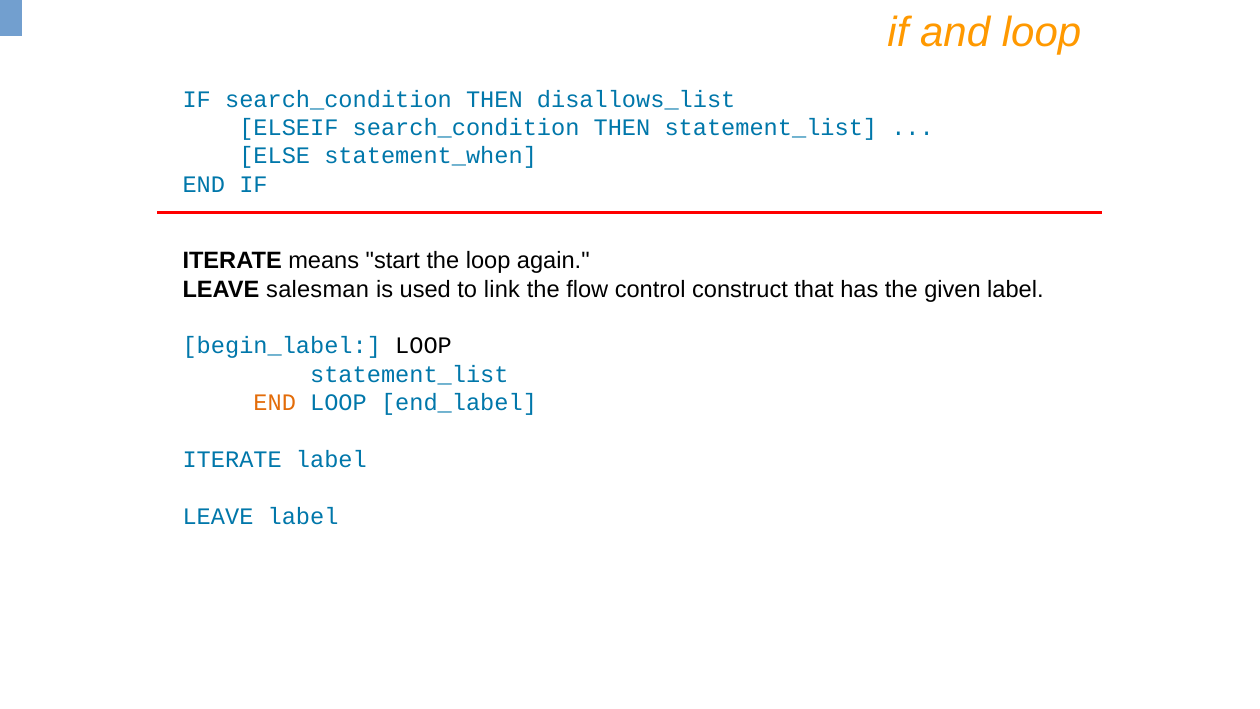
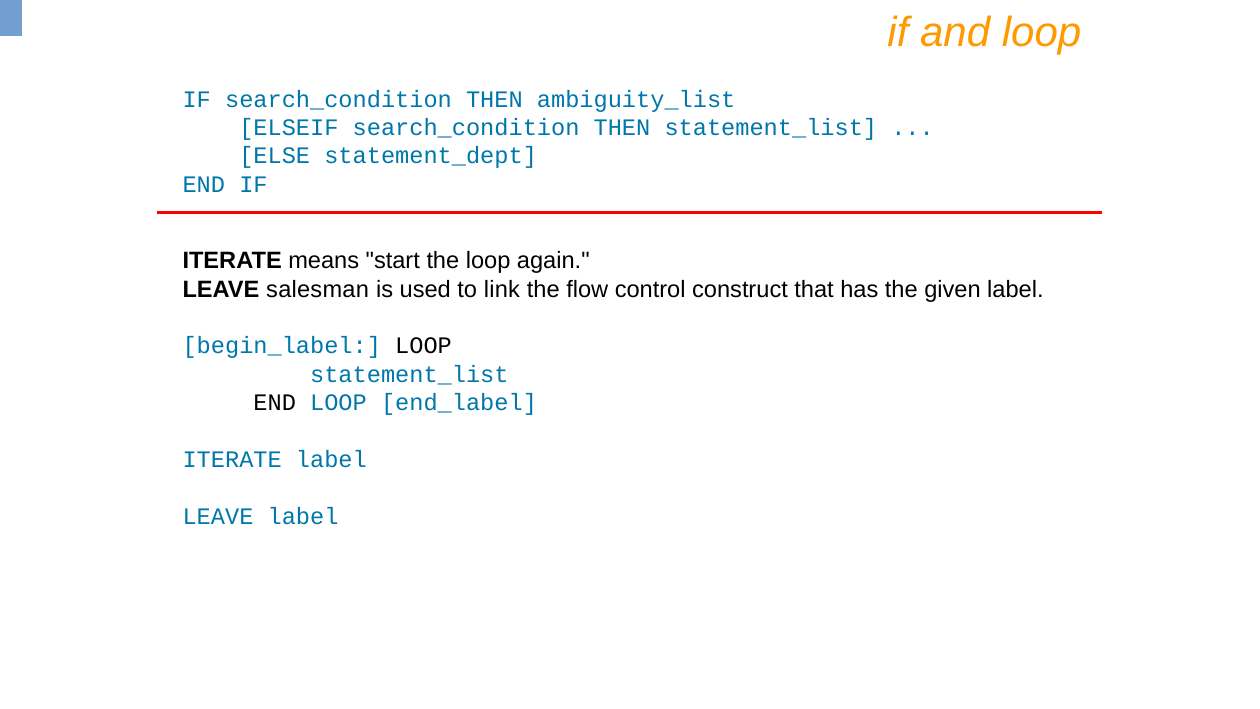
disallows_list: disallows_list -> ambiguity_list (636, 99)
statement_when: statement_when -> statement_dept (431, 156)
END colour: orange -> black (275, 403)
